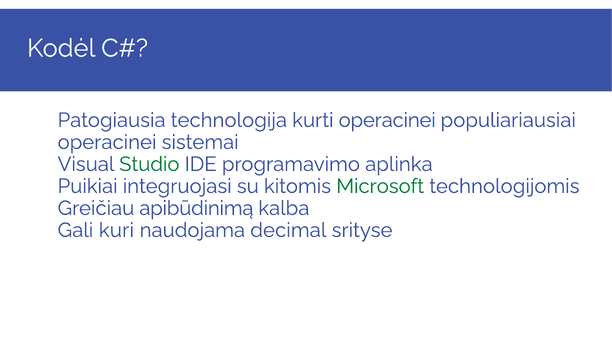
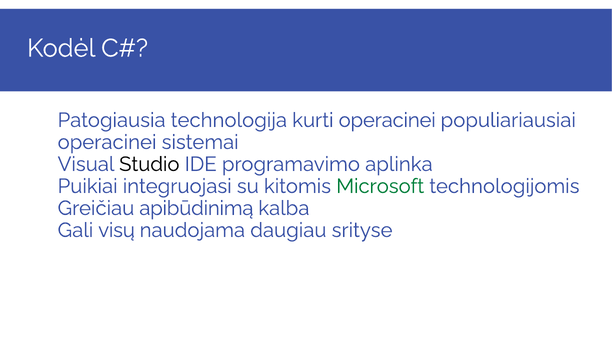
Studio colour: green -> black (149, 164)
kuri: kuri -> visų (117, 230)
decimal: decimal -> daugiau (288, 230)
